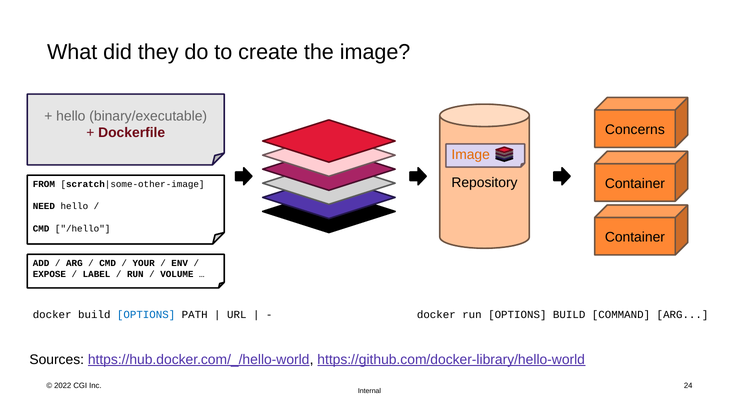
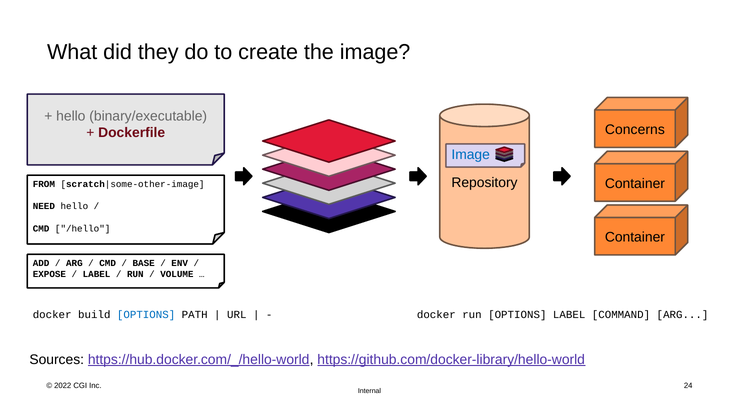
Image colour: orange -> blue (471, 154)
YOUR: YOUR -> BASE (144, 263)
OPTIONS BUILD: BUILD -> LABEL (569, 314)
